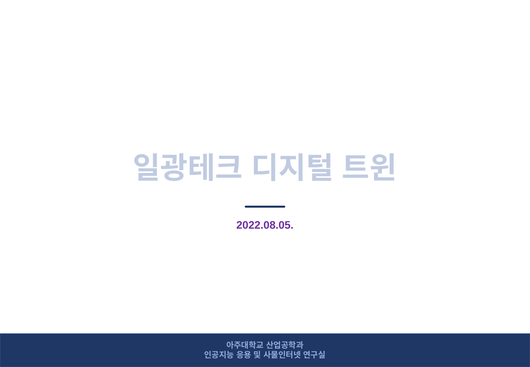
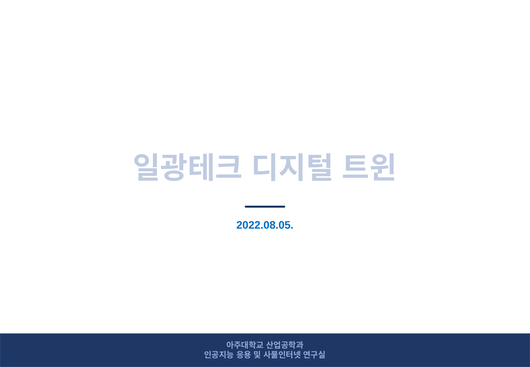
2022.08.05 colour: purple -> blue (265, 225)
